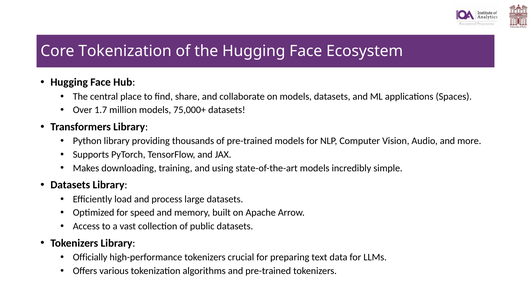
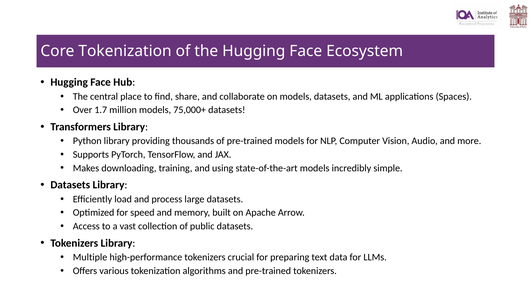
Officially: Officially -> Multiple (90, 257)
